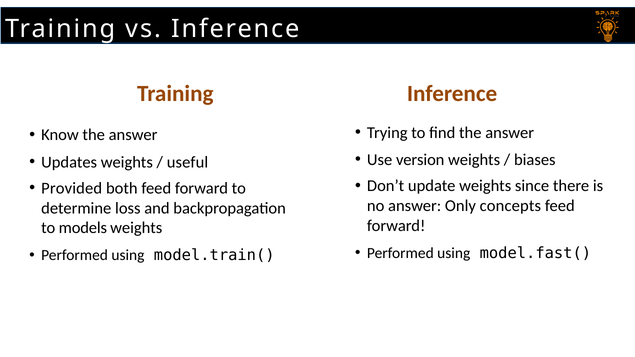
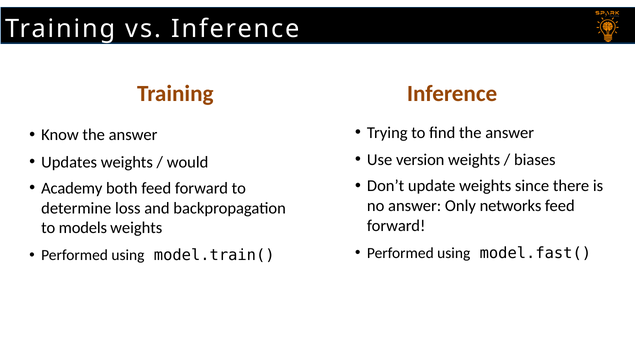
useful: useful -> would (188, 162)
Provided: Provided -> Academy (72, 188)
concepts: concepts -> networks (510, 206)
